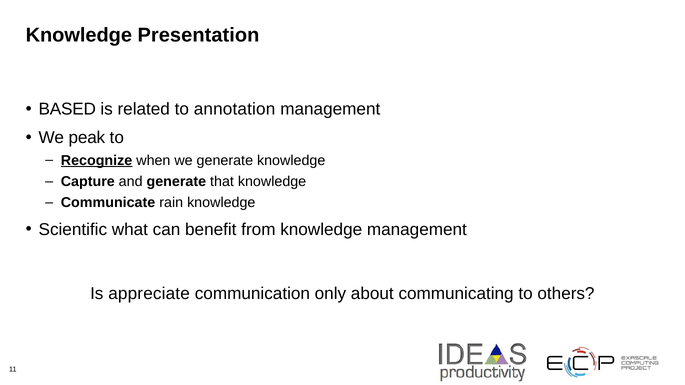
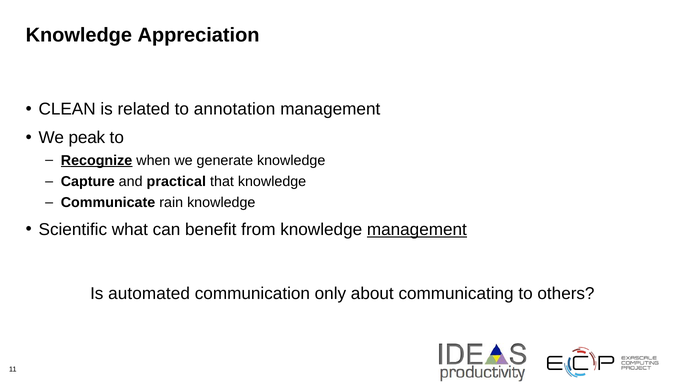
Presentation: Presentation -> Appreciation (199, 35)
BASED: BASED -> CLEAN (67, 109)
and generate: generate -> practical (176, 182)
management underline: none -> present (417, 230)
appreciate: appreciate -> automated (149, 294)
